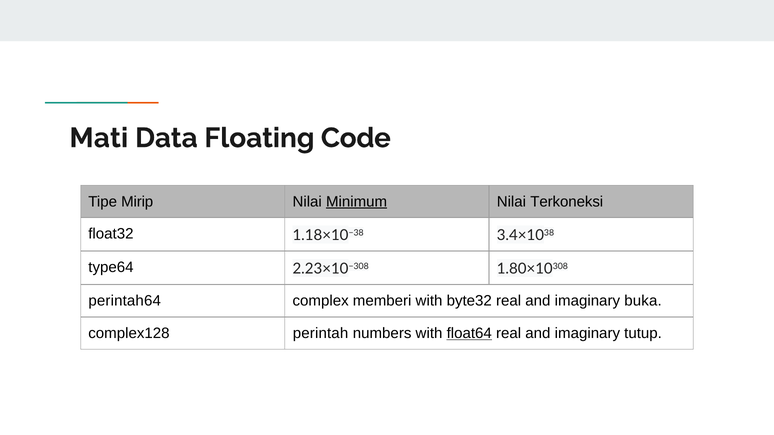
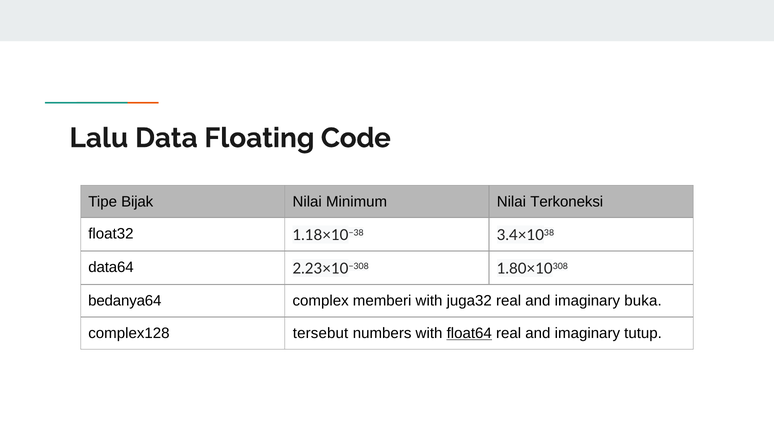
Mati: Mati -> Lalu (99, 138)
Mirip: Mirip -> Bijak (137, 202)
Minimum underline: present -> none (357, 202)
type64: type64 -> data64 (111, 268)
perintah64: perintah64 -> bedanya64 (125, 301)
byte32: byte32 -> juga32 (469, 301)
perintah: perintah -> tersebut (321, 334)
